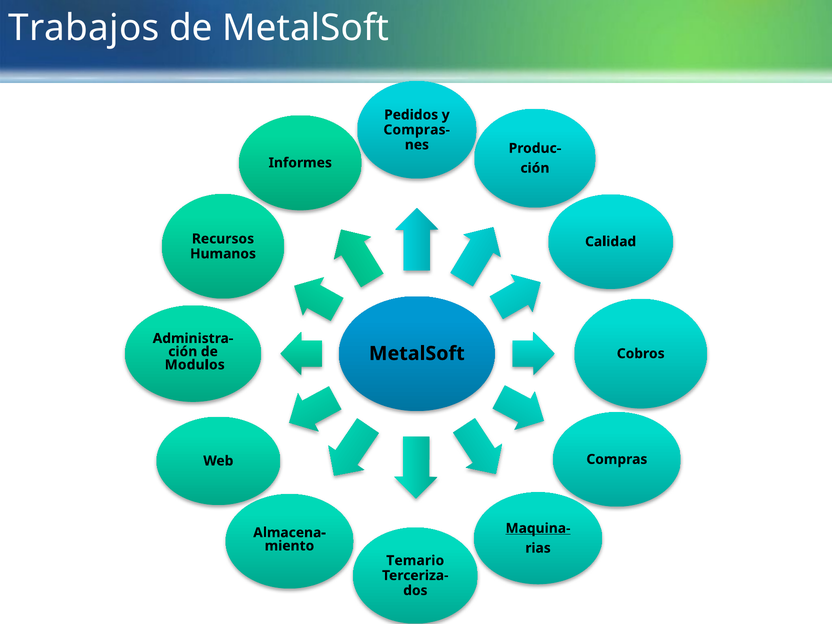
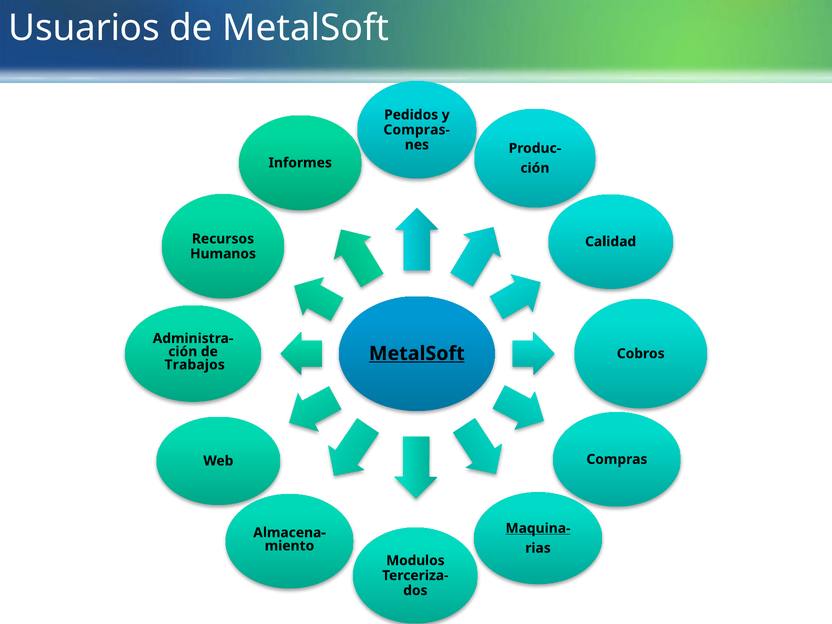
Trabajos: Trabajos -> Usuarios (84, 28)
MetalSoft underline: none -> present (417, 354)
Modulos: Modulos -> Trabajos (195, 365)
Temario: Temario -> Modulos (415, 561)
